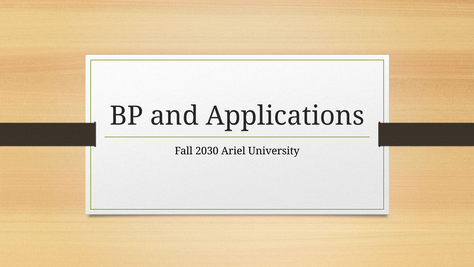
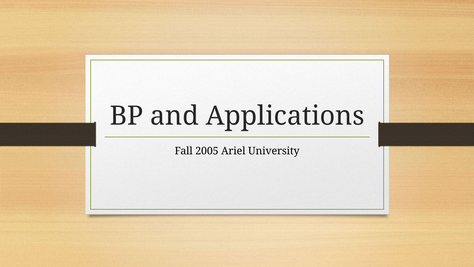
2030: 2030 -> 2005 (207, 151)
